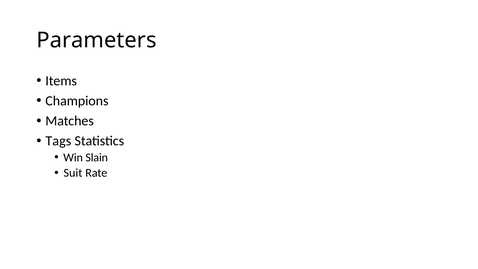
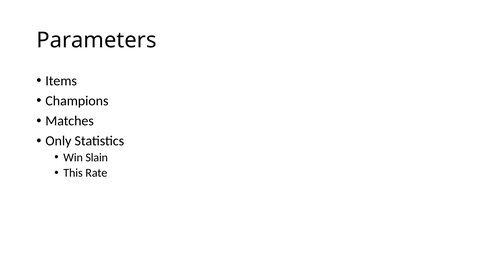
Tags: Tags -> Only (58, 141)
Suit: Suit -> This (73, 173)
